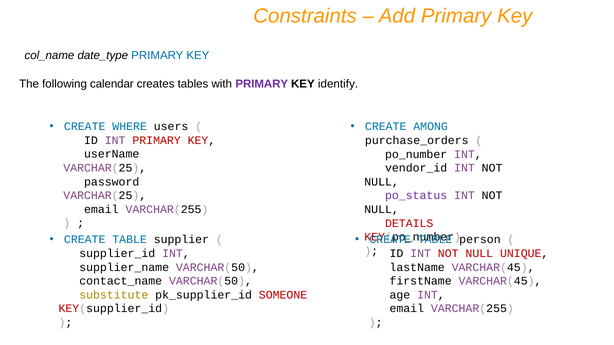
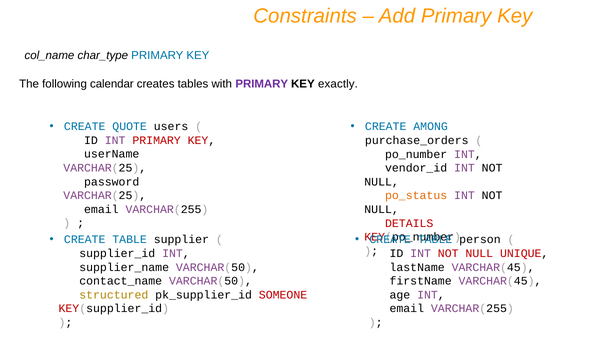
date_type: date_type -> char_type (103, 56)
identify: identify -> exactly (338, 84)
WHERE: WHERE -> QUOTE (130, 127)
po_status colour: purple -> orange (416, 196)
substitute: substitute -> structured (114, 295)
